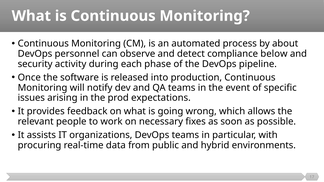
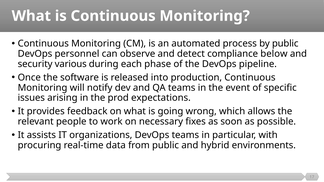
by about: about -> public (285, 44)
activity: activity -> various (71, 64)
